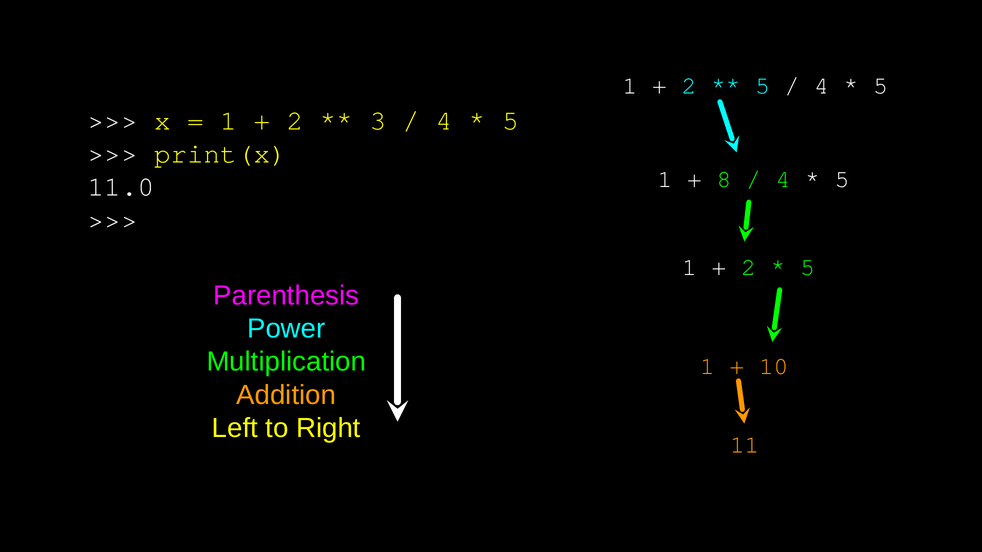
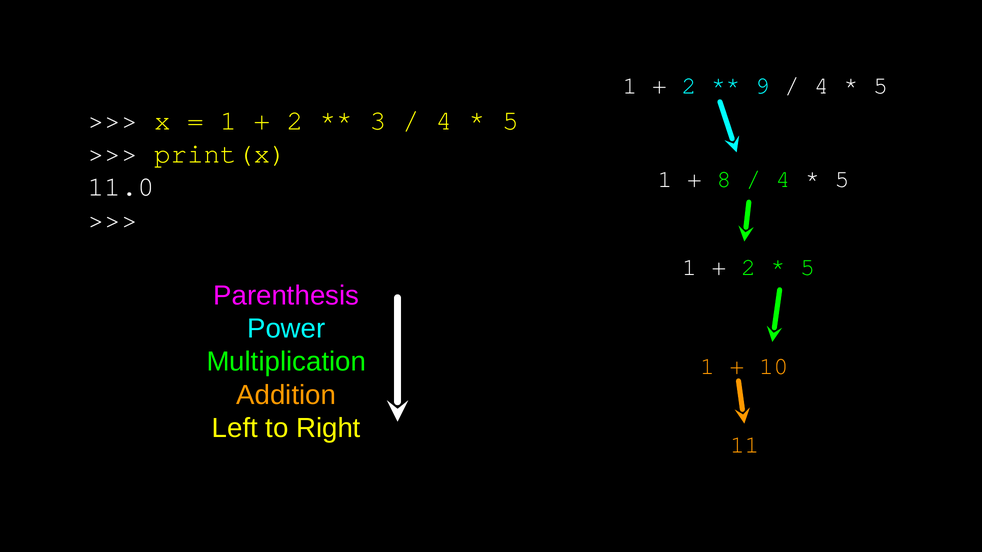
5: 5 -> 9 (763, 86)
